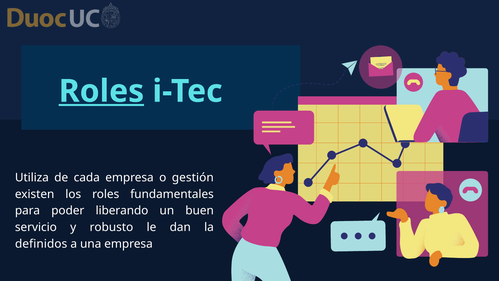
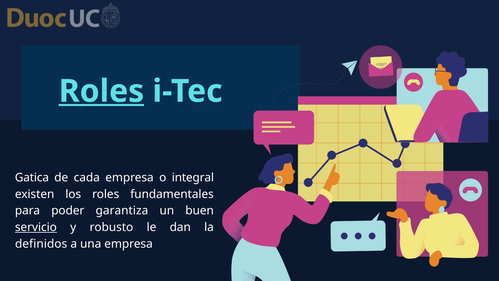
Utiliza: Utiliza -> Gatica (32, 178)
gestión: gestión -> integral (193, 178)
liberando: liberando -> garantiza (122, 211)
servicio underline: none -> present (36, 227)
